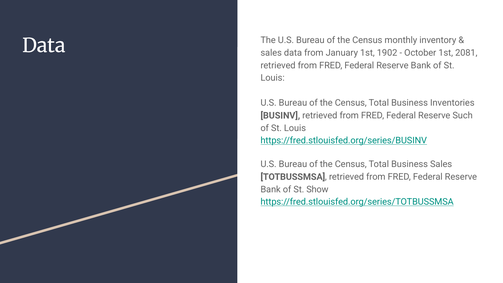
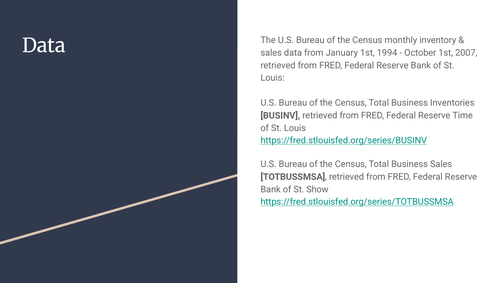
1902: 1902 -> 1994 (387, 53)
2081: 2081 -> 2007 (466, 53)
Such: Such -> Time (463, 116)
